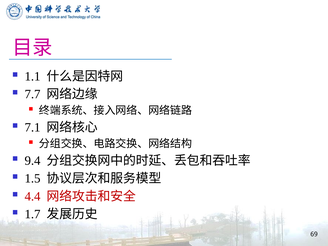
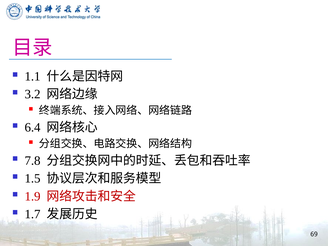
7.7: 7.7 -> 3.2 (33, 94)
7.1: 7.1 -> 6.4 (33, 127)
9.4: 9.4 -> 7.8 (33, 161)
4.4: 4.4 -> 1.9 (33, 196)
